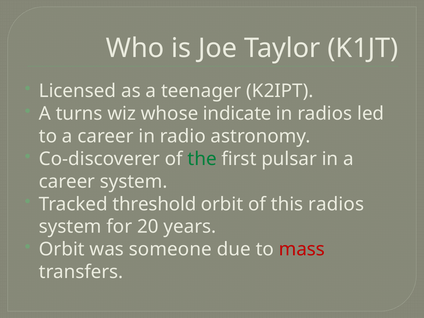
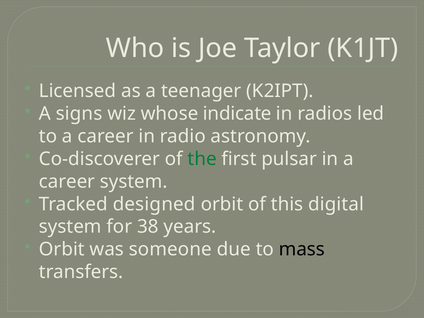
turns: turns -> signs (79, 114)
threshold: threshold -> designed (154, 204)
this radios: radios -> digital (336, 204)
20: 20 -> 38 (148, 227)
mass colour: red -> black (302, 249)
